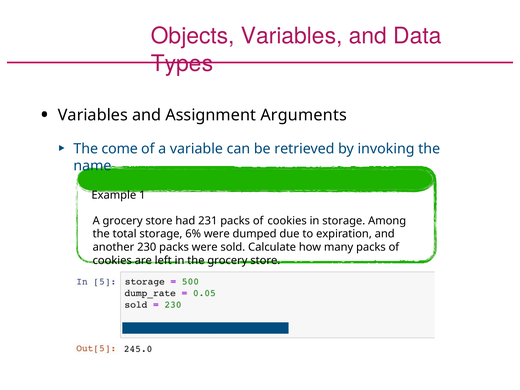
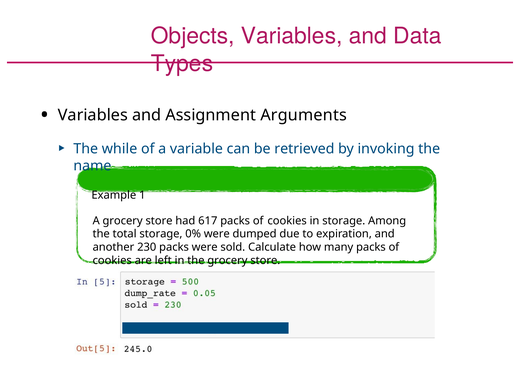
come: come -> while (120, 149)
231: 231 -> 617 (208, 221)
6%: 6% -> 0% (193, 234)
